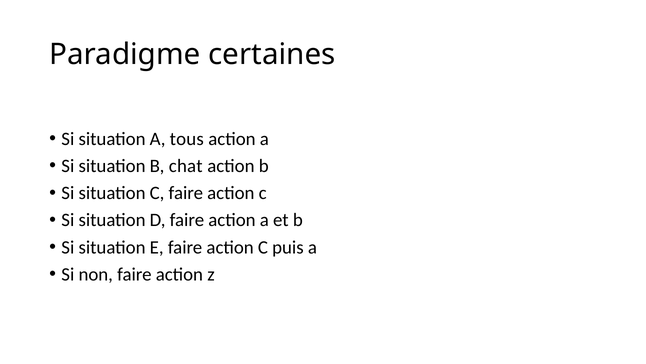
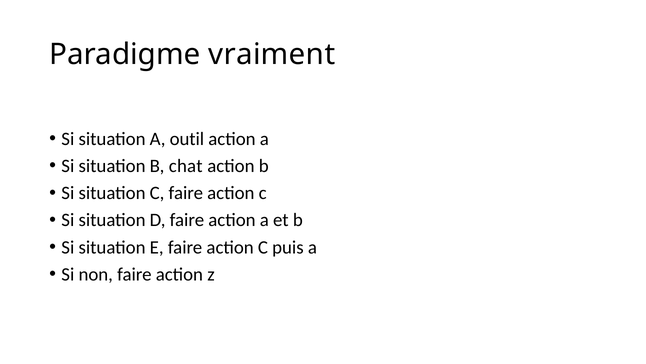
certaines: certaines -> vraiment (272, 54)
tous: tous -> outil (187, 139)
